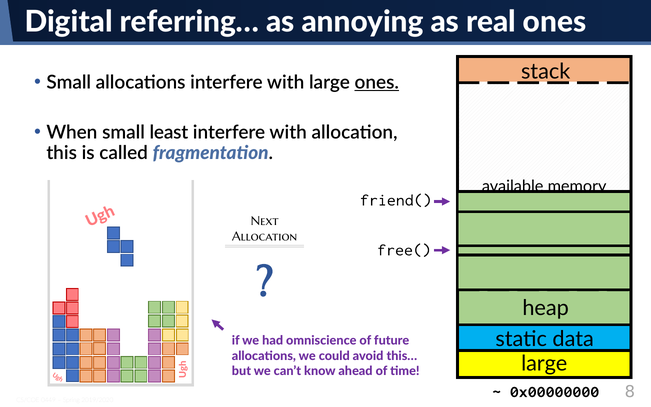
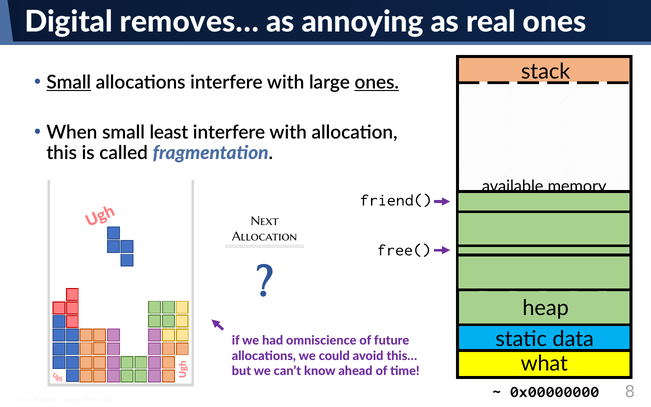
referring…: referring… -> removes… (189, 22)
Small underline: none -> present (69, 82)
large: large -> what (544, 363)
